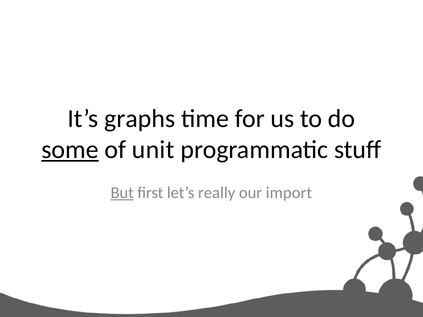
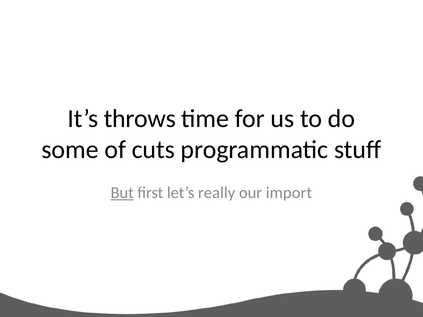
graphs: graphs -> throws (140, 119)
some underline: present -> none (70, 150)
unit: unit -> cuts (153, 150)
